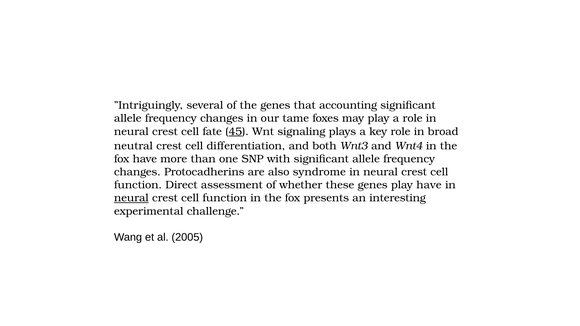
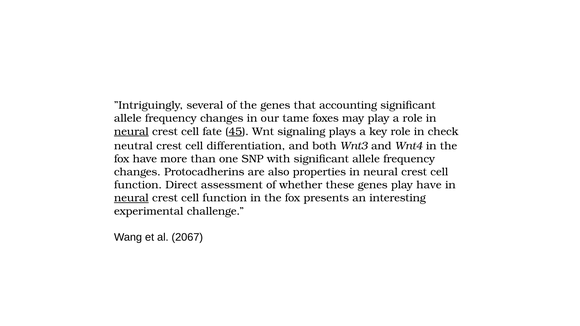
neural underline: none -> present (131, 132)
broad: broad -> check (443, 132)
syndrome: syndrome -> properties (319, 172)
2005: 2005 -> 2067 (187, 237)
